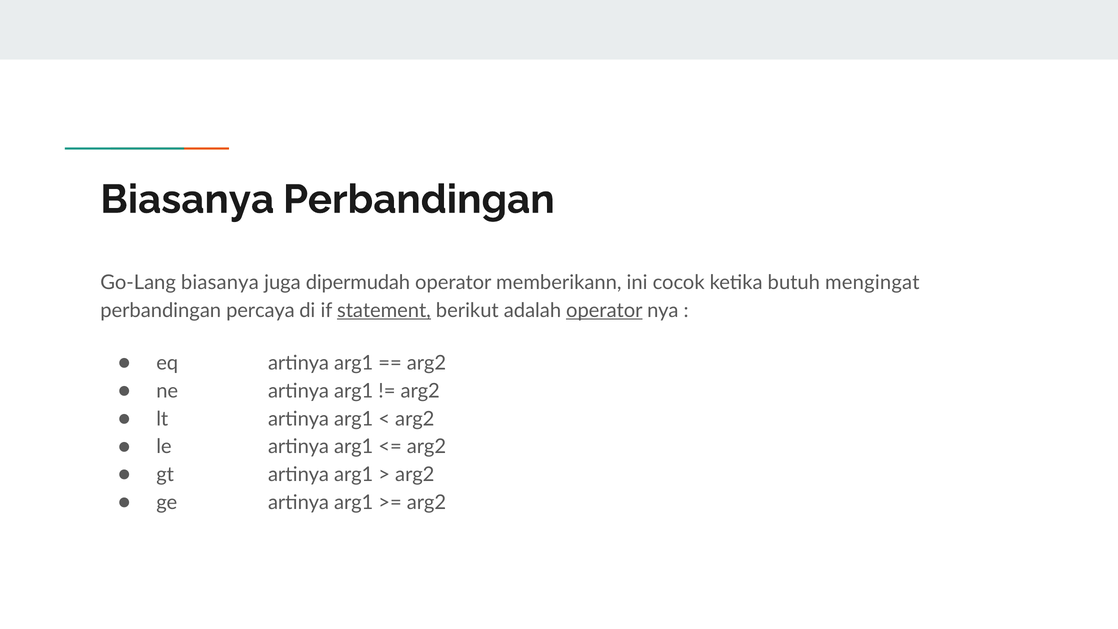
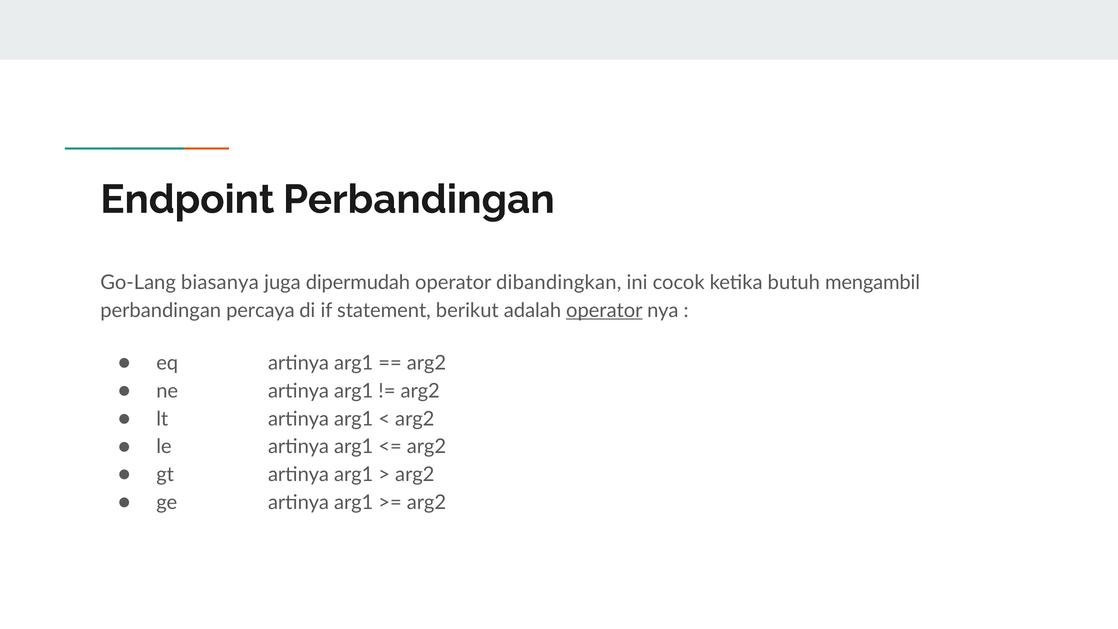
Biasanya: Biasanya -> Endpoint (187, 199)
memberikann: memberikann -> dibandingkan (559, 283)
mengingat: mengingat -> mengambil (873, 283)
statement underline: present -> none (384, 310)
